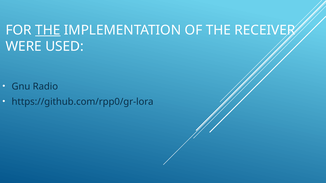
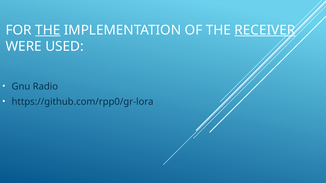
RECEIVER underline: none -> present (265, 30)
